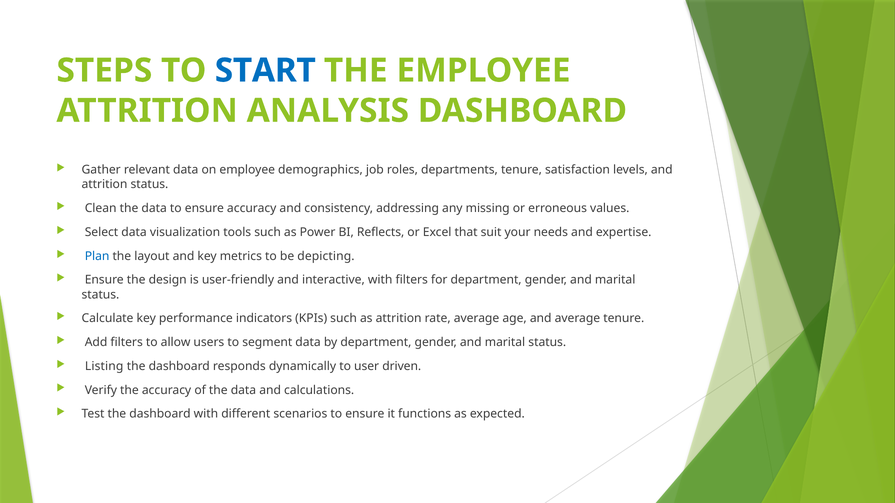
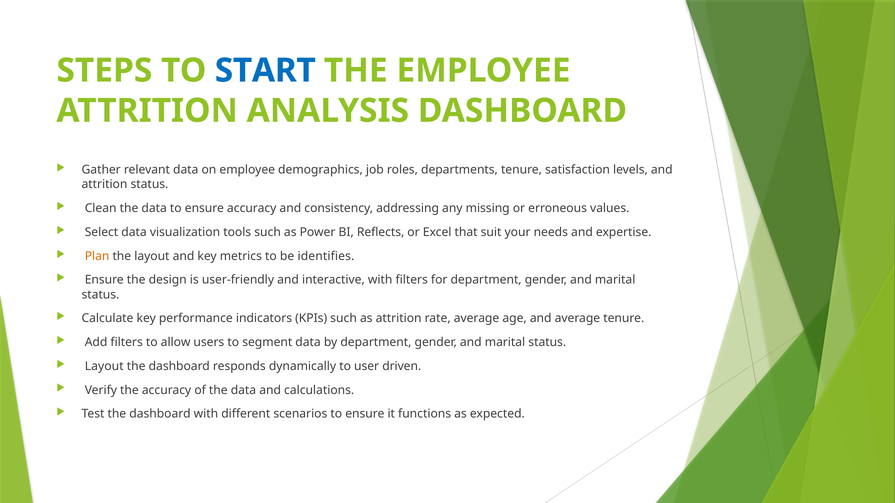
Plan colour: blue -> orange (97, 256)
depicting: depicting -> identifies (326, 256)
Listing: Listing -> Layout (104, 366)
